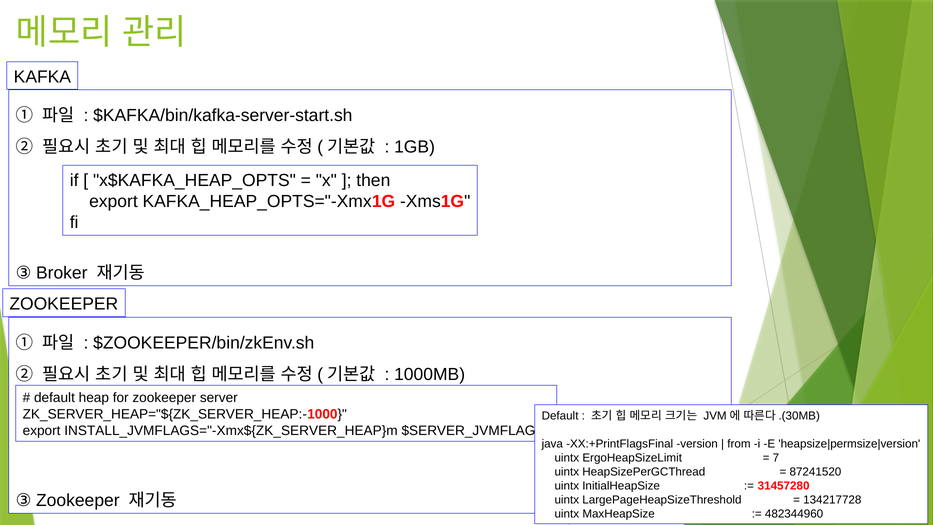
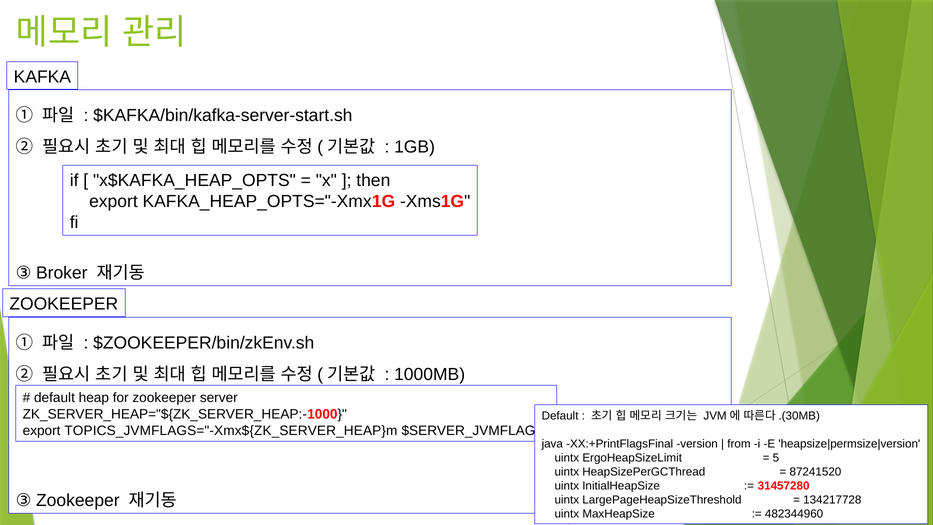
INSTALL_JVMFLAGS="-Xmx${ZK_SERVER_HEAP}m: INSTALL_JVMFLAGS="-Xmx${ZK_SERVER_HEAP}m -> TOPICS_JVMFLAGS="-Xmx${ZK_SERVER_HEAP}m (231, 430)
7: 7 -> 5 (776, 458)
